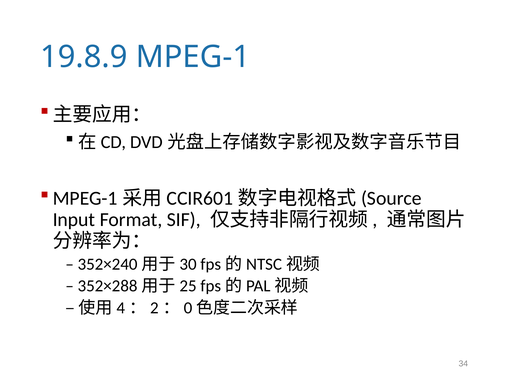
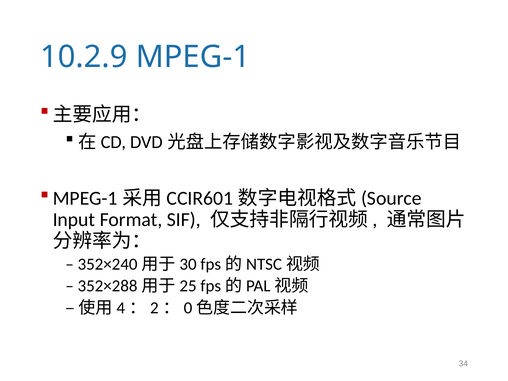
19.8.9: 19.8.9 -> 10.2.9 (84, 57)
